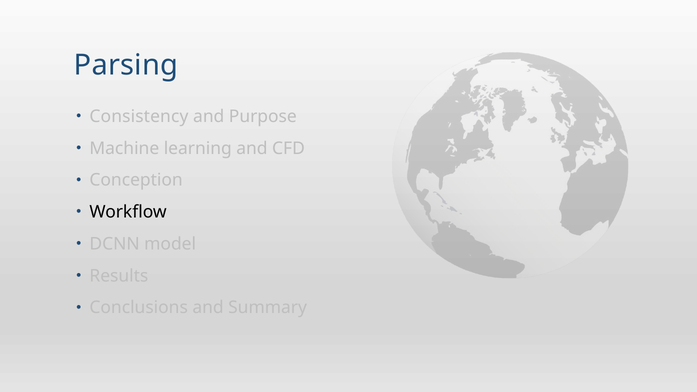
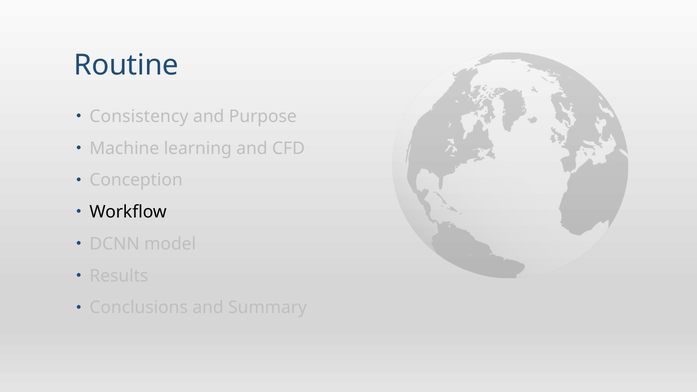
Parsing: Parsing -> Routine (126, 65)
